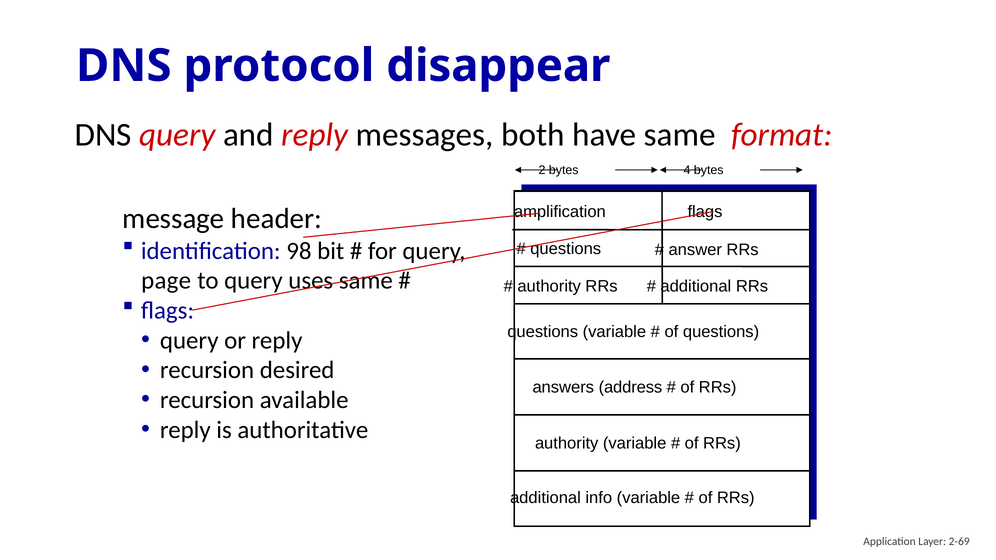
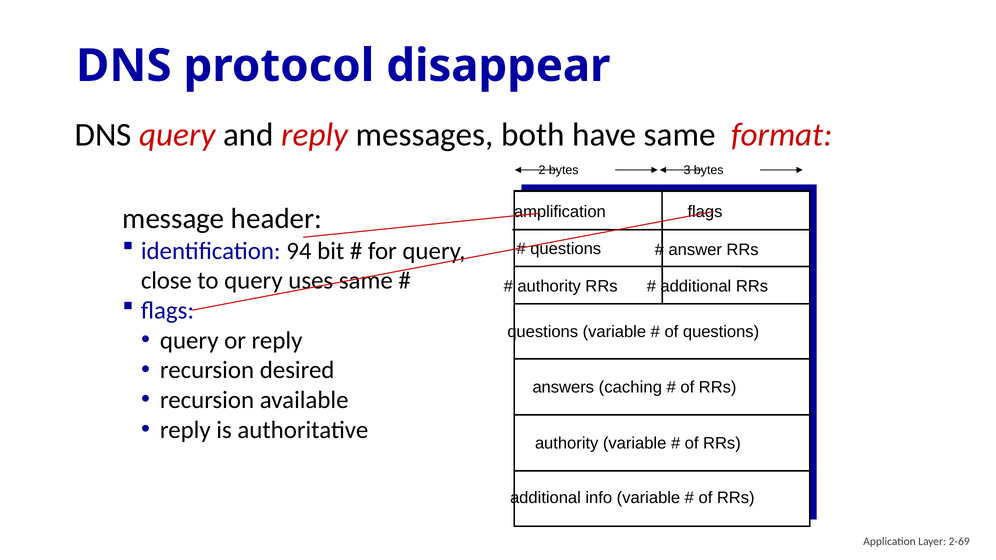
4: 4 -> 3 (687, 170)
98: 98 -> 94 (299, 251)
page: page -> close (166, 281)
address: address -> caching (630, 388)
